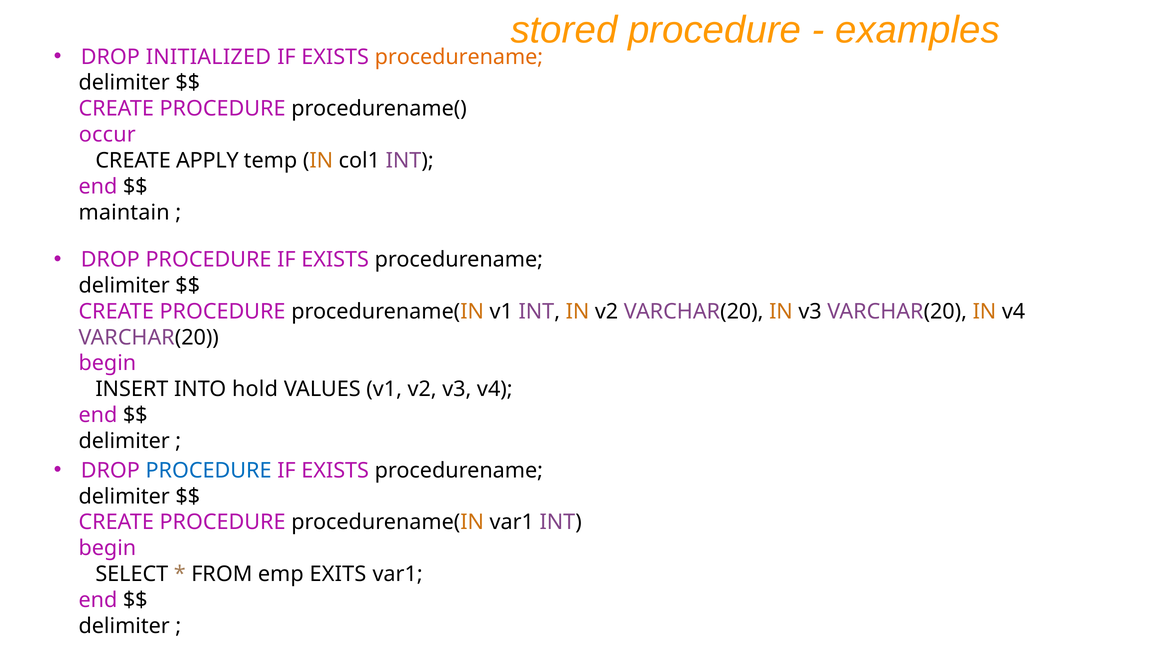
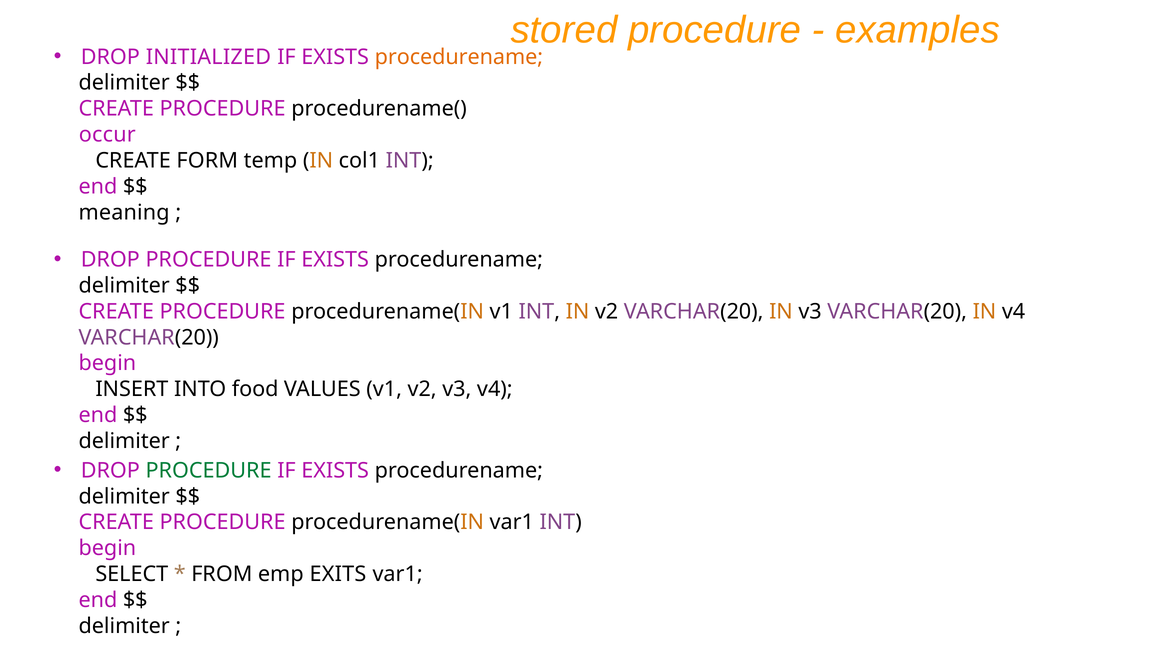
APPLY: APPLY -> FORM (207, 161)
maintain: maintain -> meaning (124, 213)
hold: hold -> food (255, 390)
PROCEDURE colour: blue -> green (209, 471)
